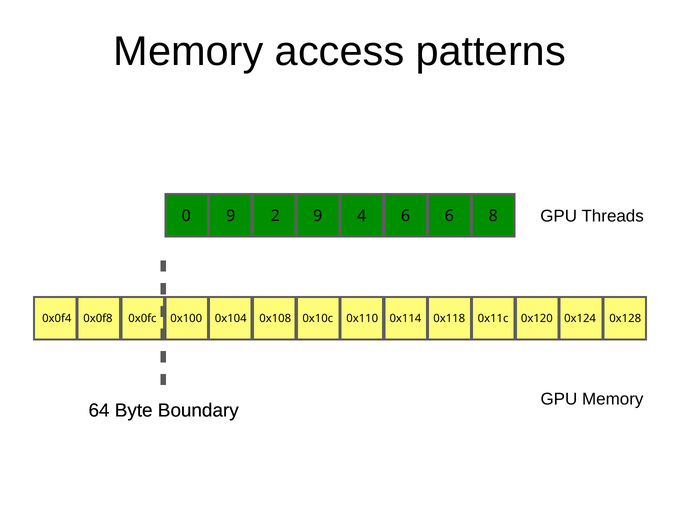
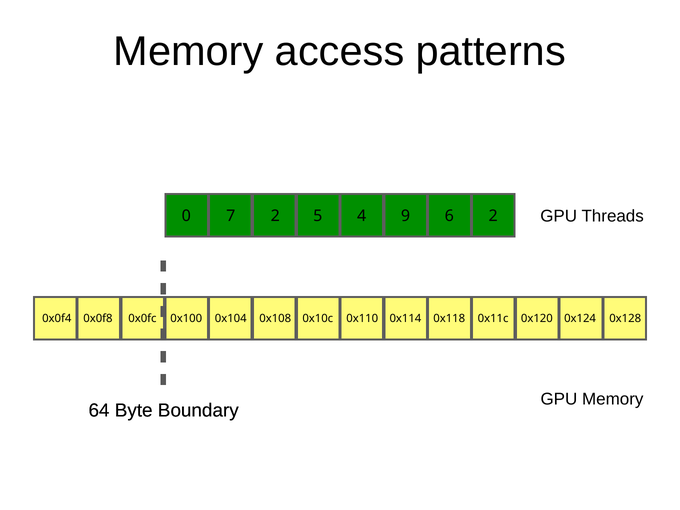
0 9: 9 -> 7 (231, 216)
2 9: 9 -> 5 (318, 216)
4 6: 6 -> 9 (405, 216)
6 8: 8 -> 2 (493, 216)
